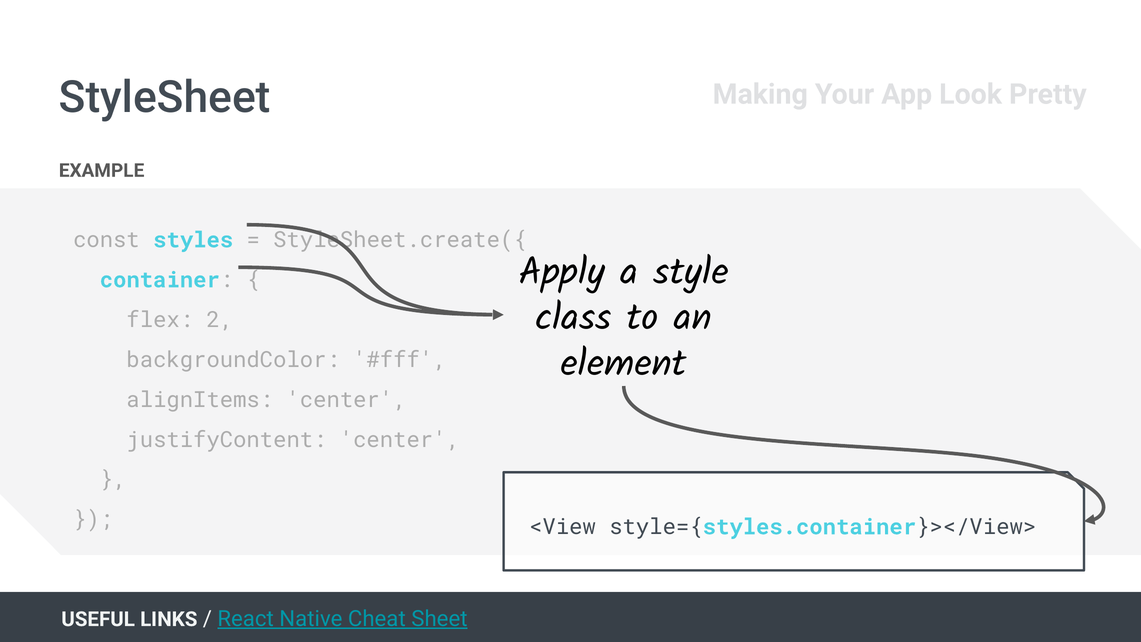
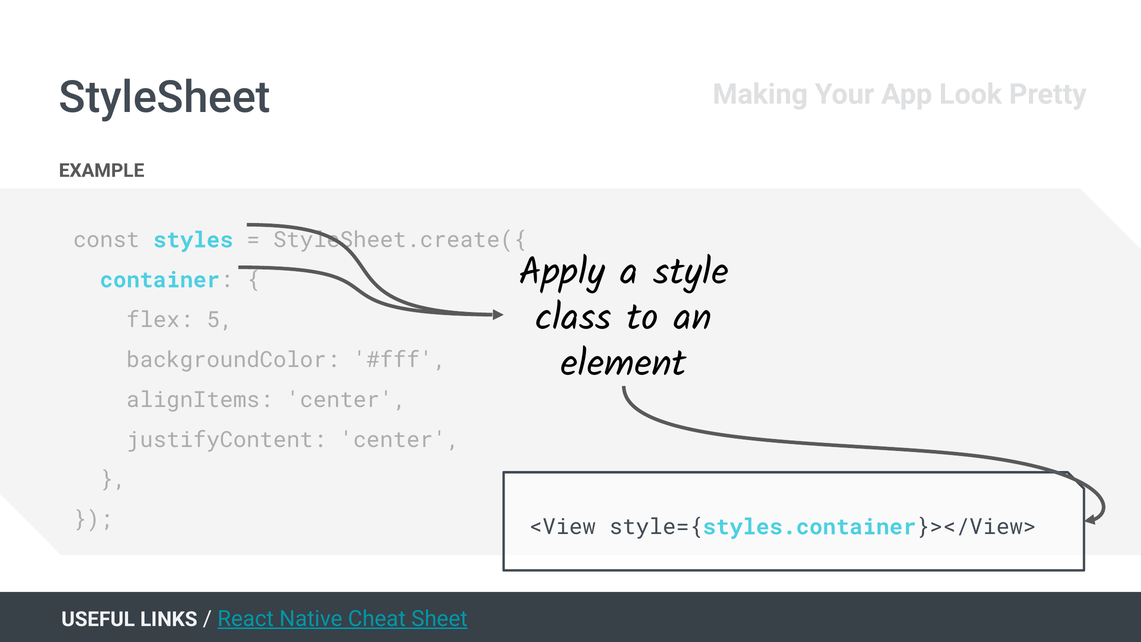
2: 2 -> 5 (220, 320)
